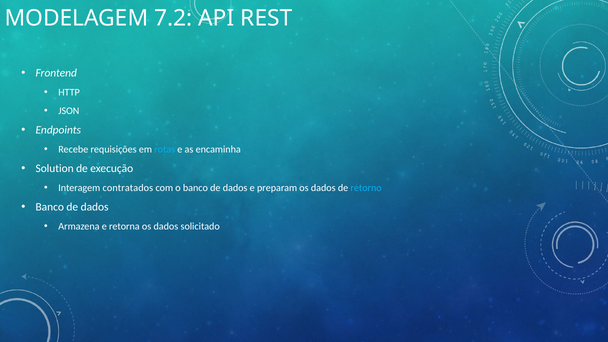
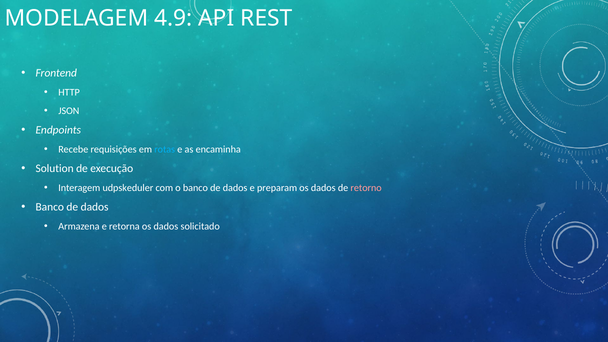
7.2: 7.2 -> 4.9 (173, 18)
contratados: contratados -> udpskeduler (128, 188)
retorno colour: light blue -> pink (366, 188)
